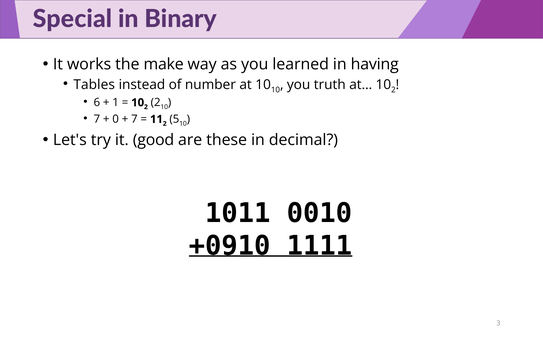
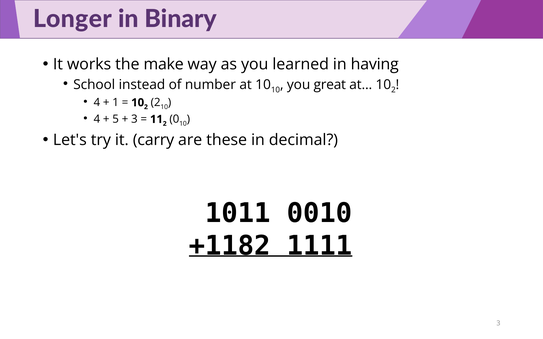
Special: Special -> Longer (72, 19)
Tables: Tables -> School (94, 85)
truth: truth -> great (330, 85)
6: 6 -> 4 (97, 103)
7: 7 -> 4 (97, 119)
0: 0 -> 5 (116, 119)
7: 7 -> 3 (134, 119)
5: 5 -> 0 (174, 119)
good: good -> carry (153, 140)
+0910: +0910 -> +1182 (230, 246)
